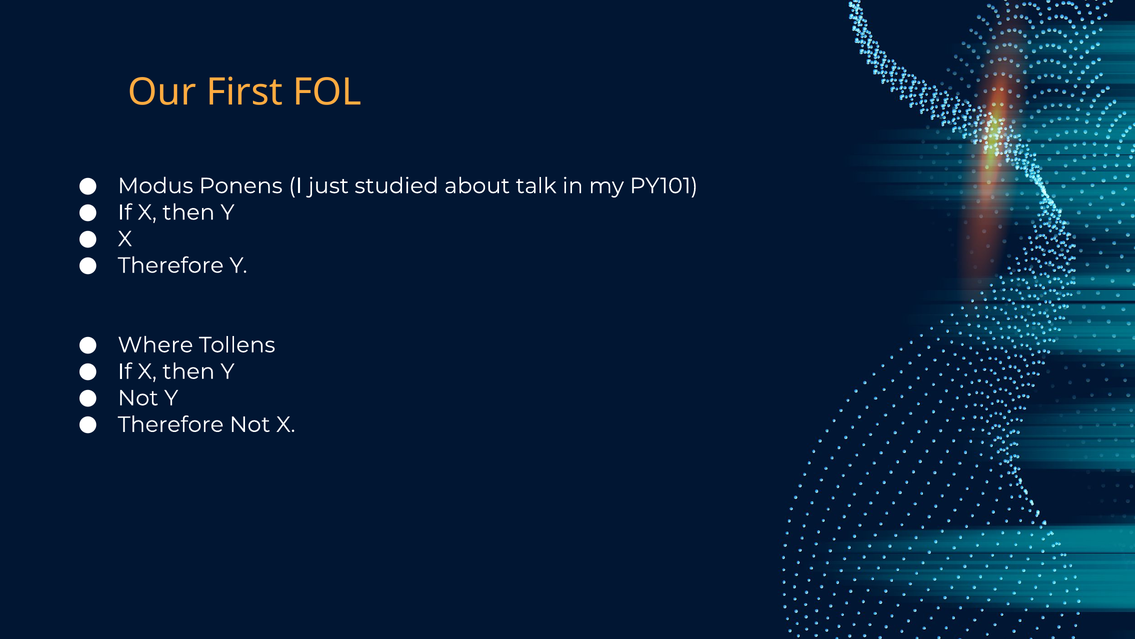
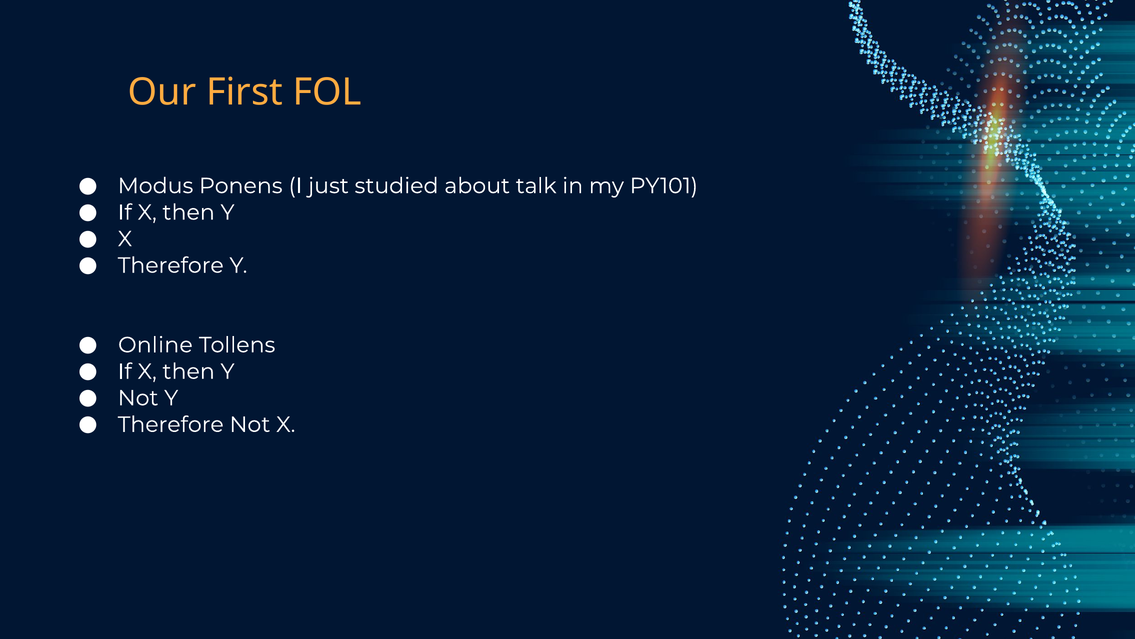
Where: Where -> Online (155, 345)
